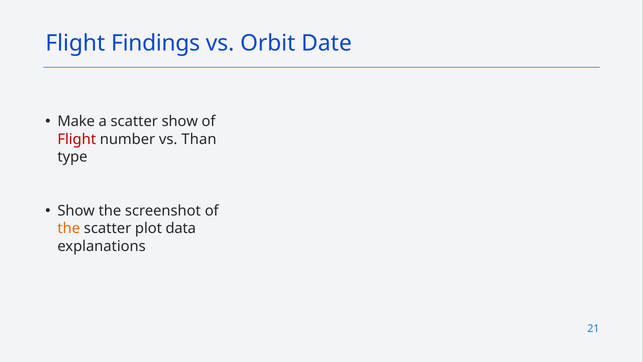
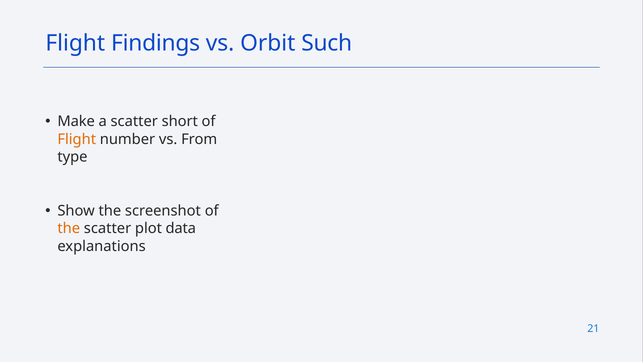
Date: Date -> Such (327, 43)
scatter show: show -> short (180, 121)
Flight colour: red -> orange (77, 139)
Than: Than -> From (199, 139)
